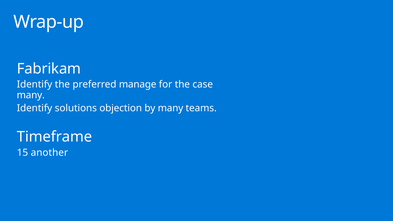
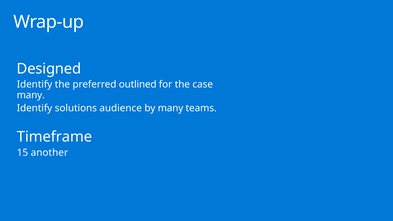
Fabrikam: Fabrikam -> Designed (49, 69)
manage: manage -> outlined (138, 84)
objection: objection -> audience (121, 108)
